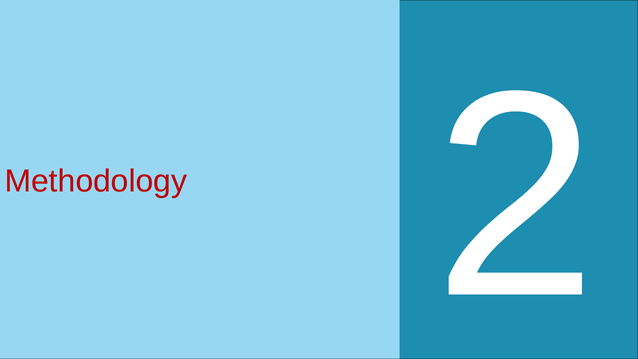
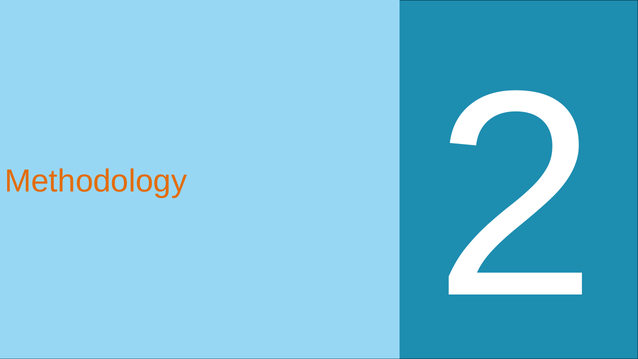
Methodology colour: red -> orange (96, 181)
